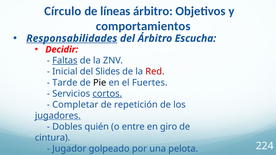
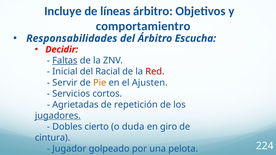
Círculo: Círculo -> Incluye (63, 11)
comportamientos: comportamientos -> comportamientro (143, 26)
Responsabilidades underline: present -> none (72, 38)
Slides: Slides -> Racial (108, 72)
Tarde: Tarde -> Servir (65, 83)
Pie colour: black -> orange (100, 83)
Fuertes: Fuertes -> Ajusten (150, 83)
cortos underline: present -> none (107, 94)
Completar: Completar -> Agrietadas (75, 105)
quién: quién -> cierto (97, 127)
entre: entre -> duda (133, 127)
